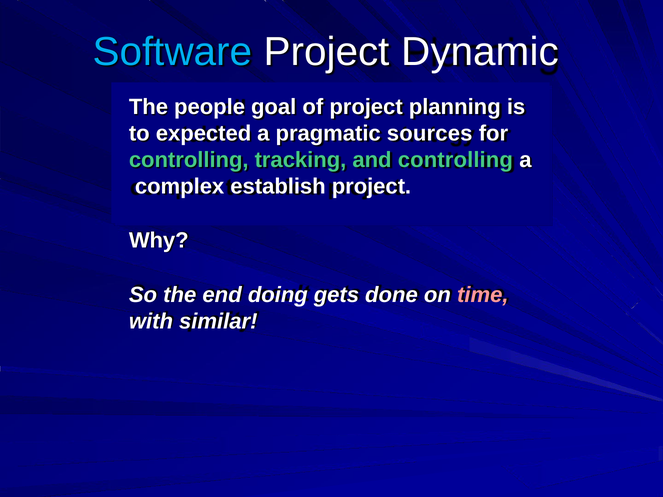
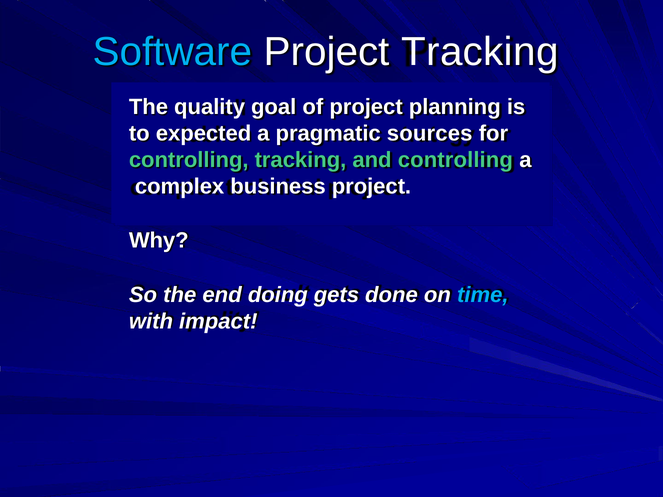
Project Dynamic: Dynamic -> Tracking (480, 52)
people: people -> quality (210, 107)
establish: establish -> business (278, 187)
time colour: pink -> light blue (483, 295)
similar: similar -> impact (218, 321)
